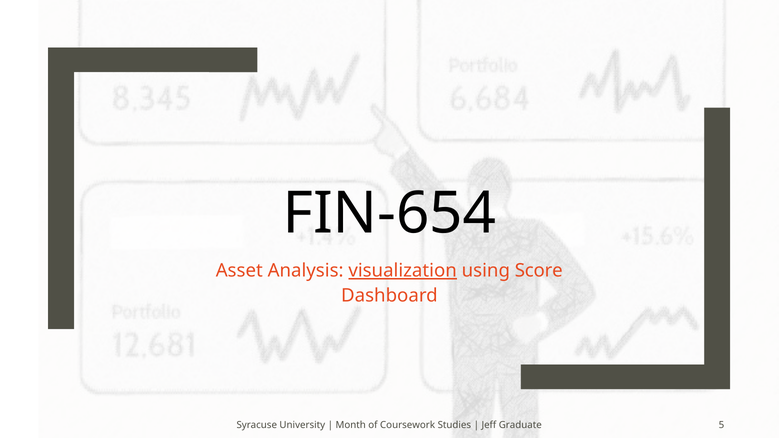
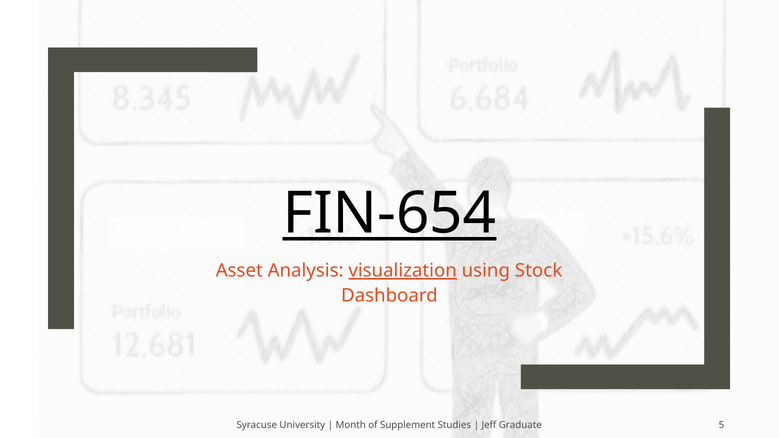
FIN-654 underline: none -> present (390, 214)
Score: Score -> Stock (539, 271)
Coursework: Coursework -> Supplement (408, 425)
